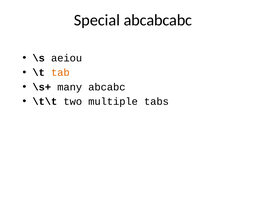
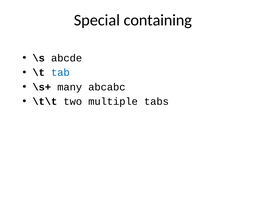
abcabcabc: abcabcabc -> containing (158, 20)
aeiou: aeiou -> abcde (67, 58)
tab colour: orange -> blue (60, 73)
